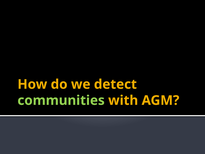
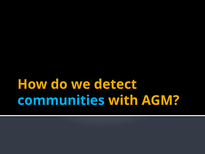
communities colour: light green -> light blue (61, 100)
